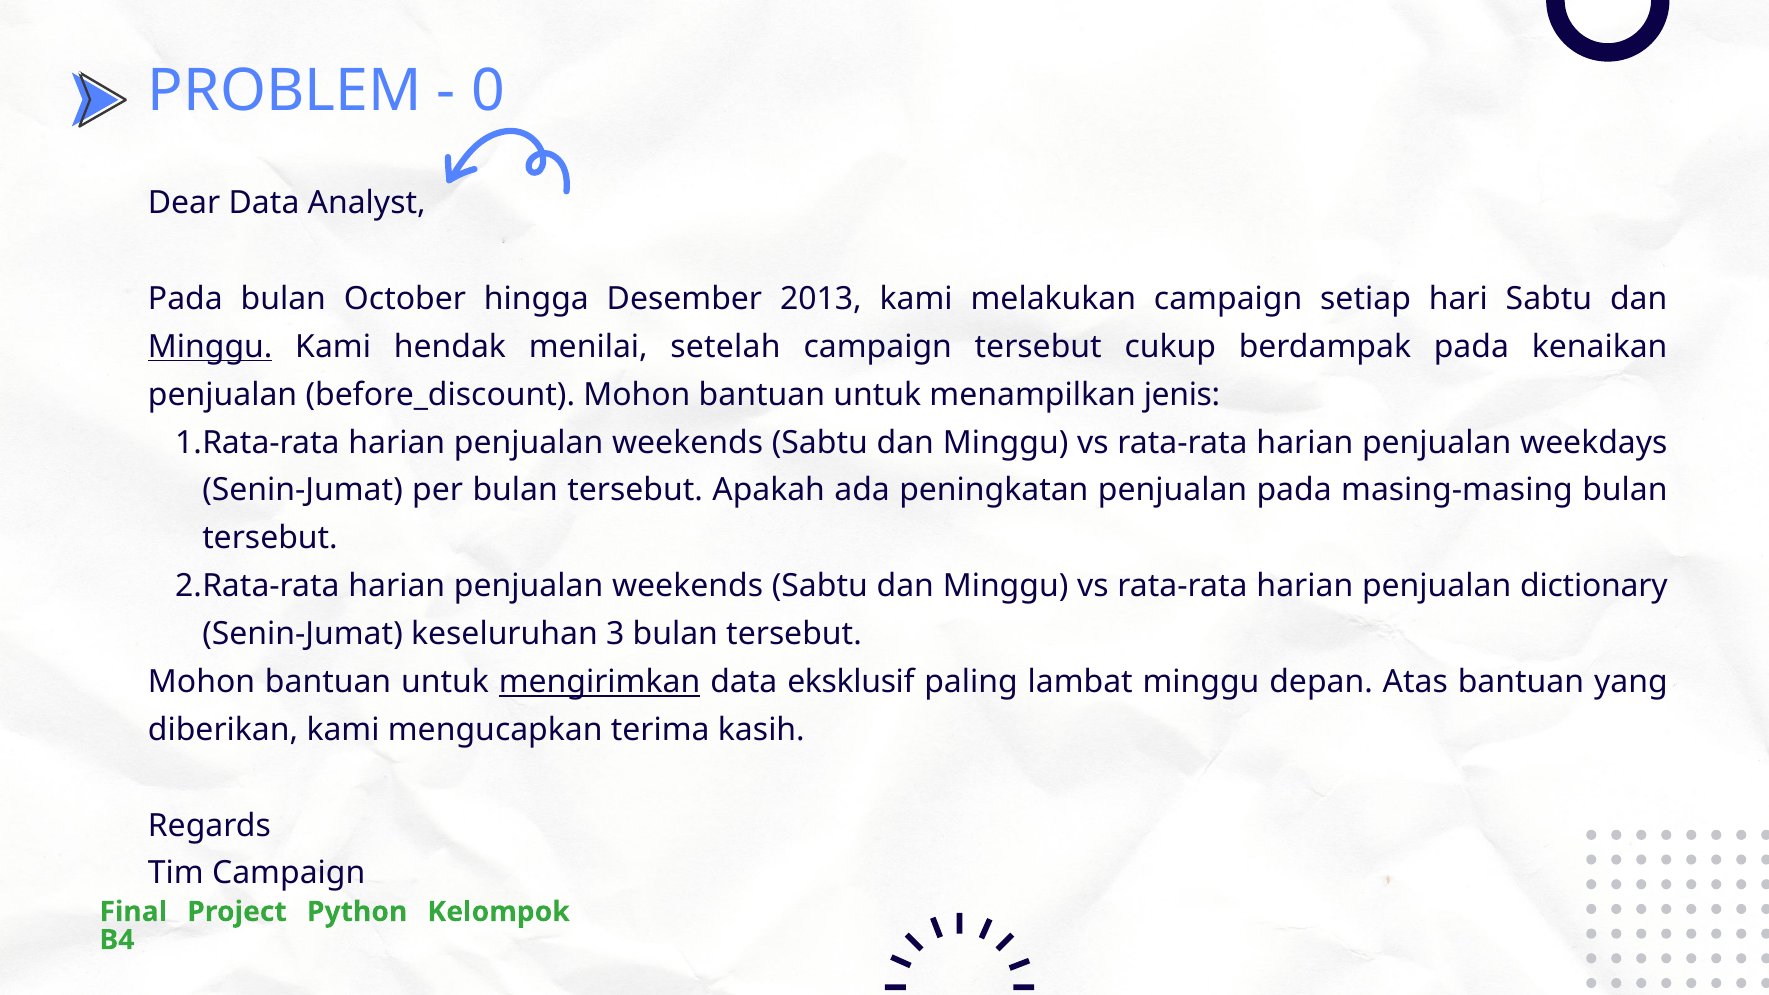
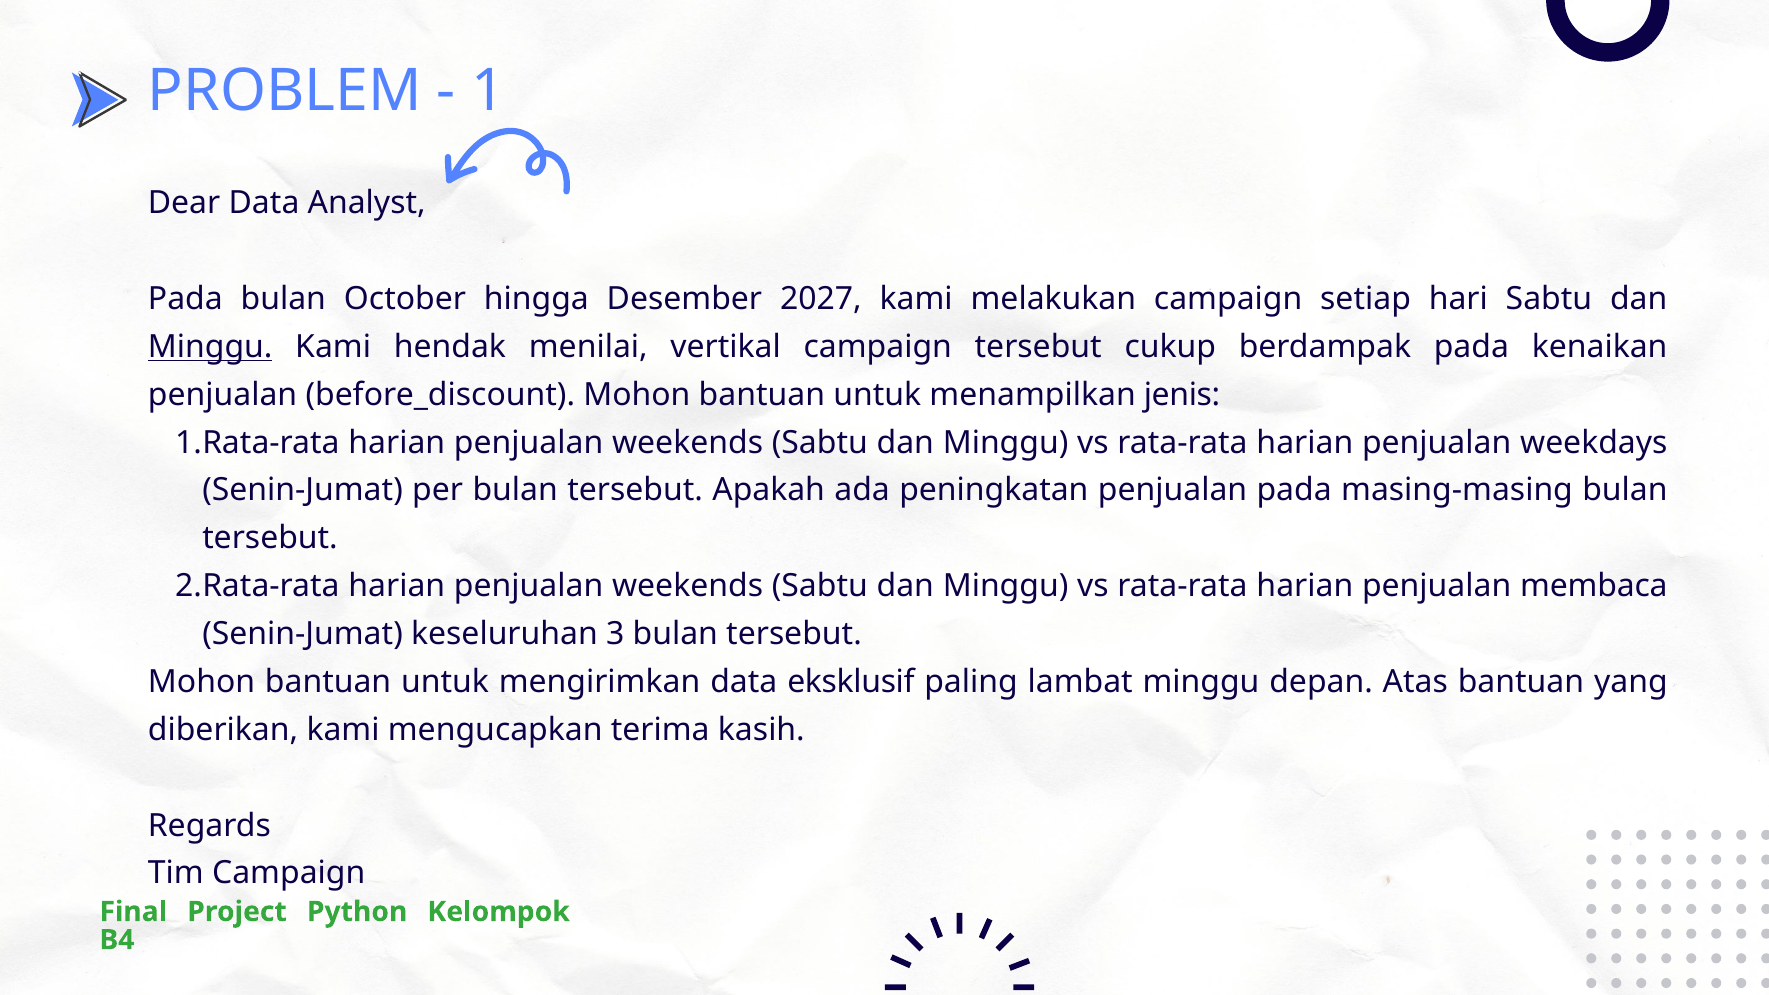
0: 0 -> 1 (488, 91)
2013: 2013 -> 2027 (821, 299)
setelah: setelah -> vertikal (726, 347)
dictionary: dictionary -> membaca (1594, 586)
mengirimkan underline: present -> none (600, 682)
